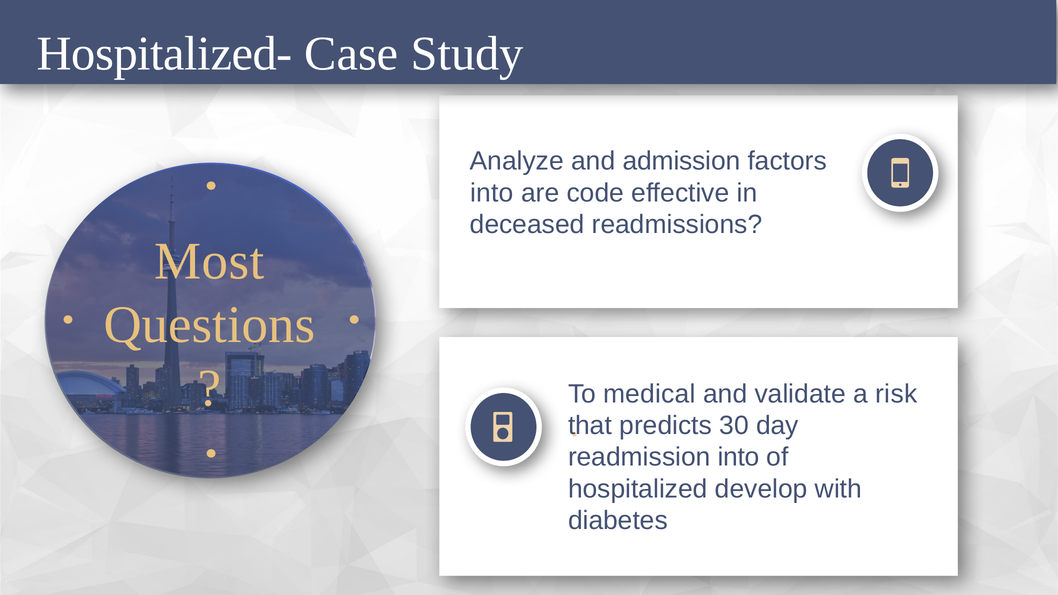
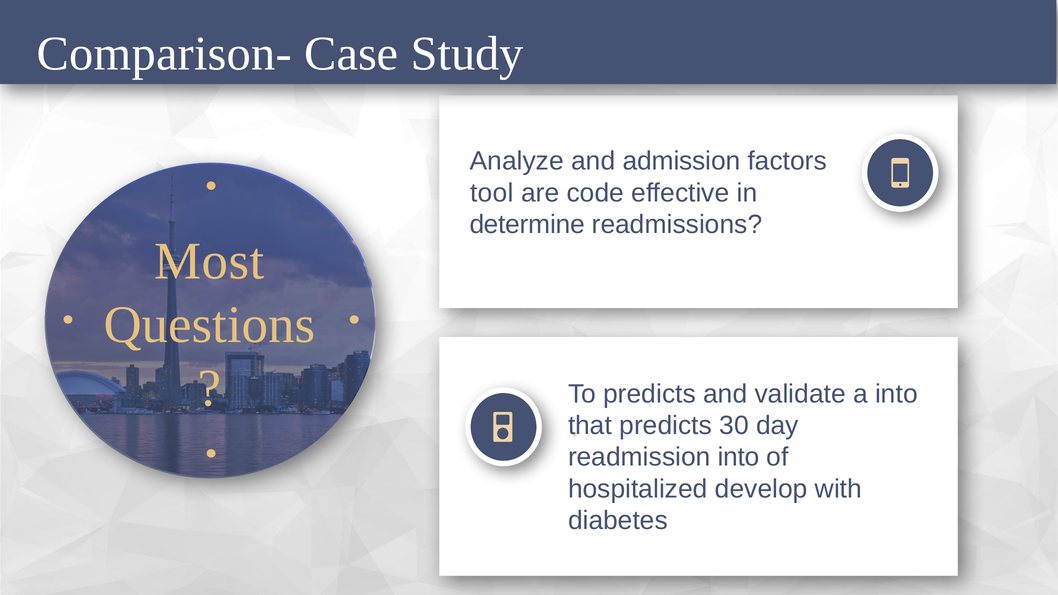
Hospitalized-: Hospitalized- -> Comparison- (164, 54)
into: into -> tool (492, 193)
deceased: deceased -> determine (527, 225)
To medical: medical -> predicts (650, 394)
a risk: risk -> into (896, 394)
